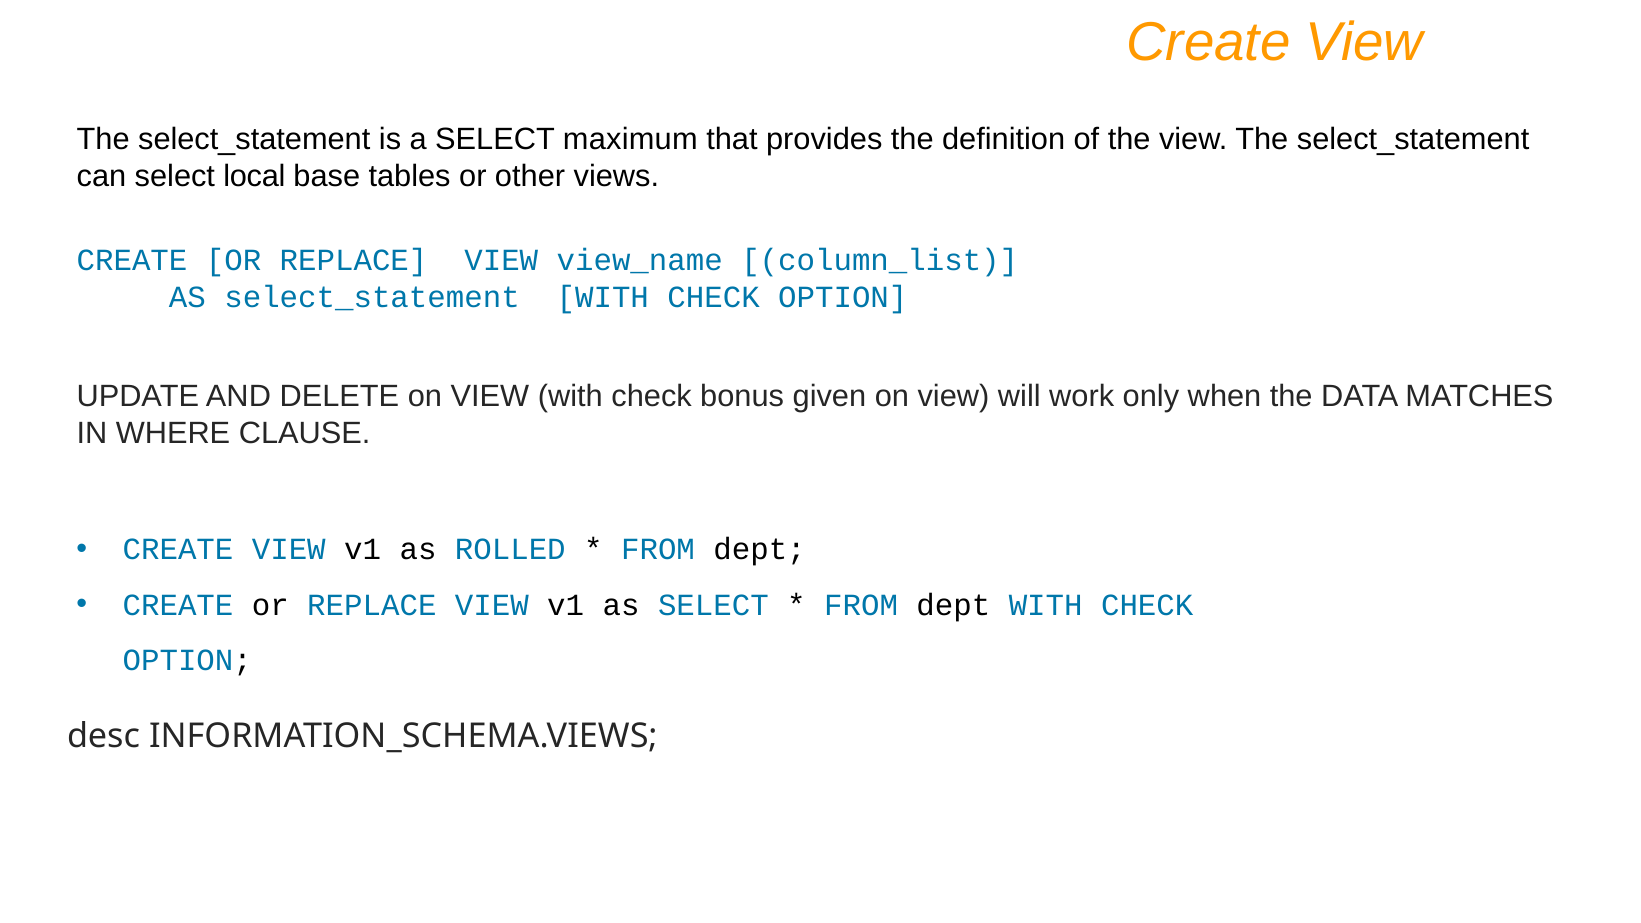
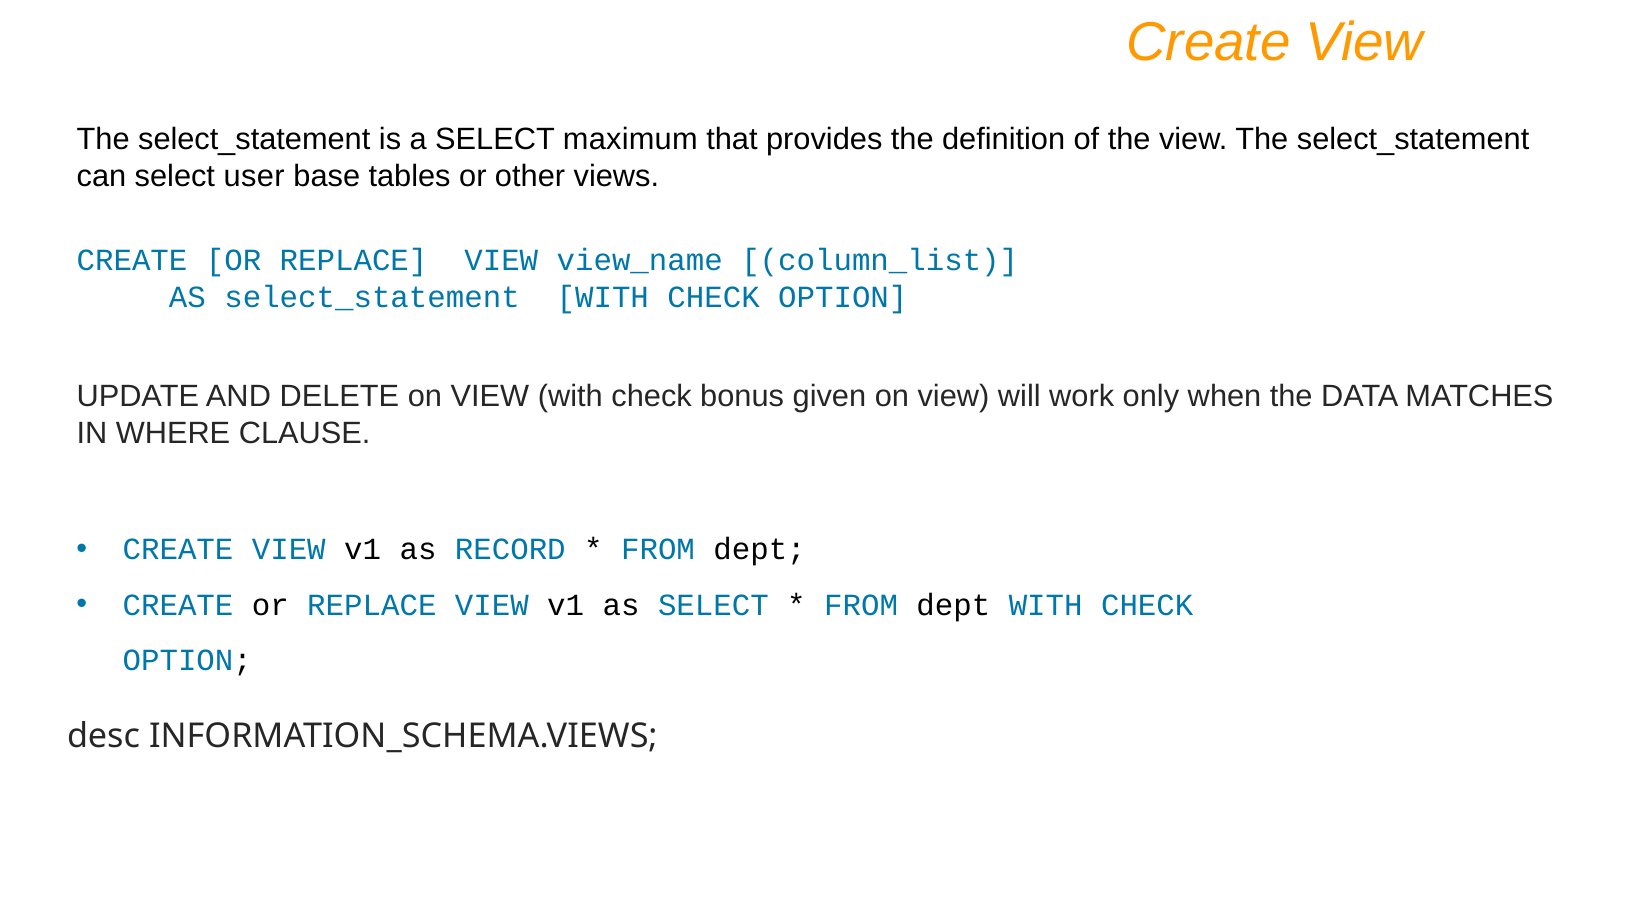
local: local -> user (254, 176)
ROLLED: ROLLED -> RECORD (510, 550)
